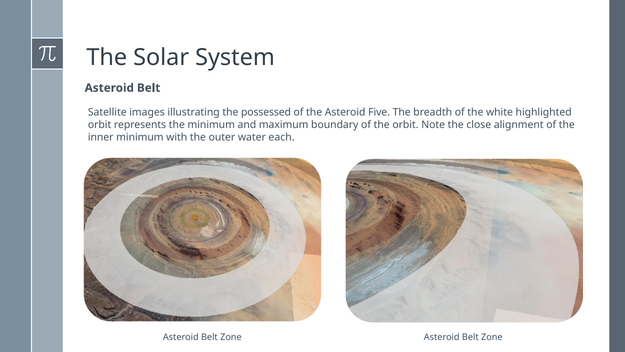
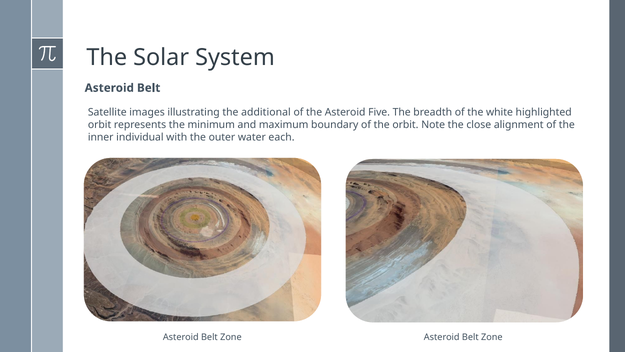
possessed: possessed -> additional (266, 112)
inner minimum: minimum -> individual (140, 137)
